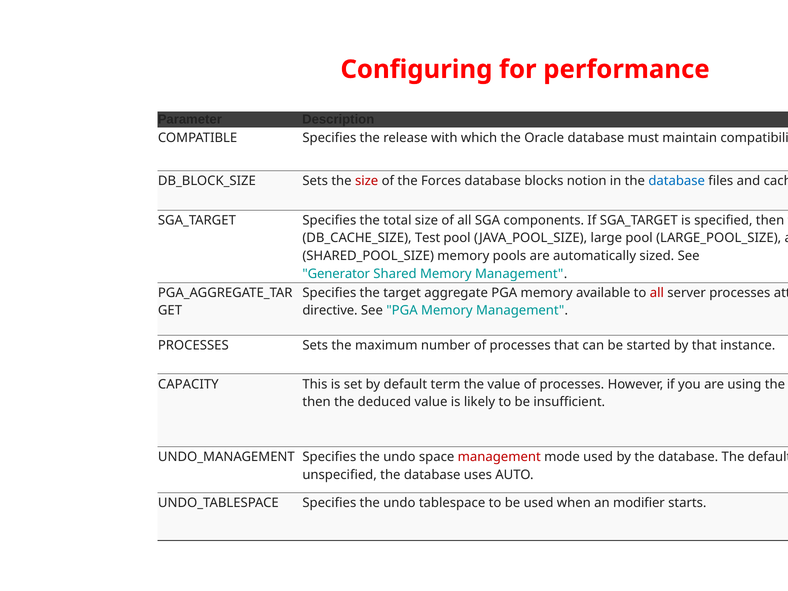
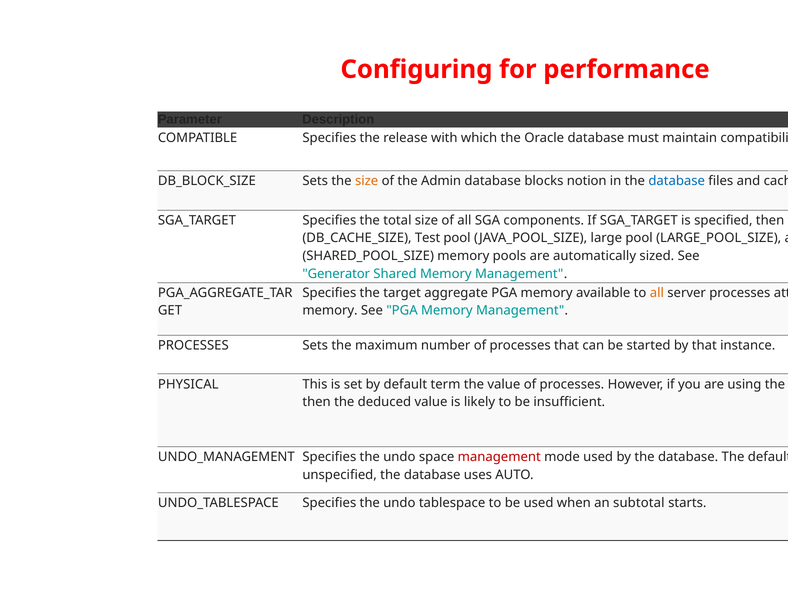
size colour: red -> orange (367, 181)
Forces: Forces -> Admin (441, 181)
all colour: red -> orange (657, 293)
directive: directive -> memory (330, 311)
CAPACITY: CAPACITY -> PHYSICAL (188, 384)
modifier: modifier -> subtotal (639, 503)
